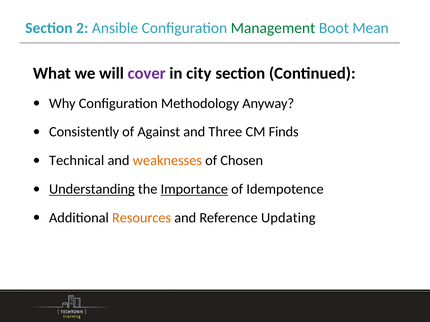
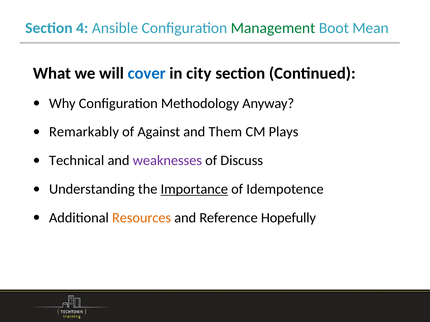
2: 2 -> 4 (82, 28)
cover colour: purple -> blue (147, 74)
Consistently: Consistently -> Remarkably (84, 132)
Three: Three -> Them (225, 132)
Finds: Finds -> Plays (284, 132)
weaknesses colour: orange -> purple (167, 161)
Chosen: Chosen -> Discuss (242, 161)
Understanding underline: present -> none (92, 189)
Updating: Updating -> Hopefully (288, 218)
